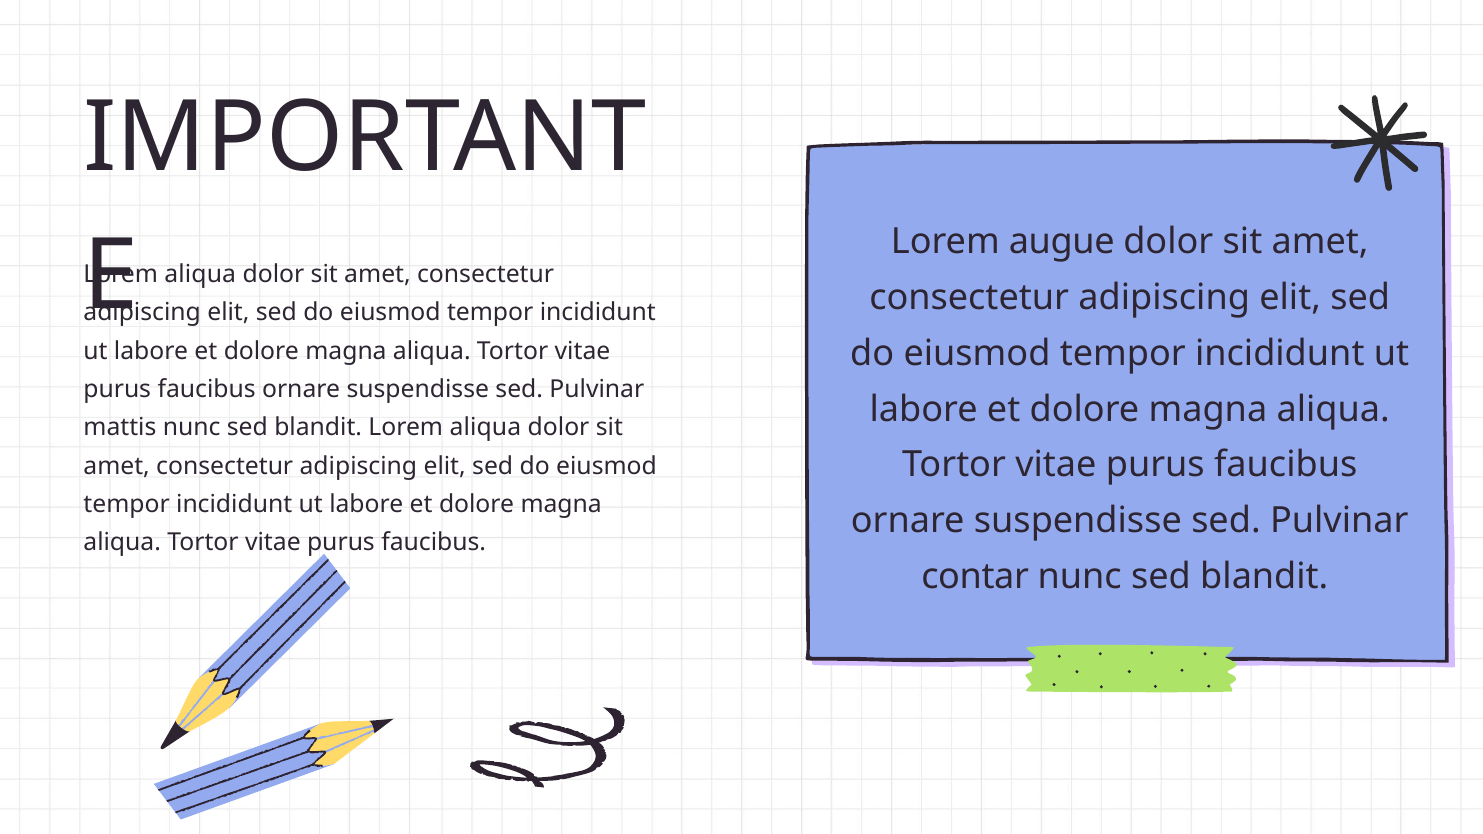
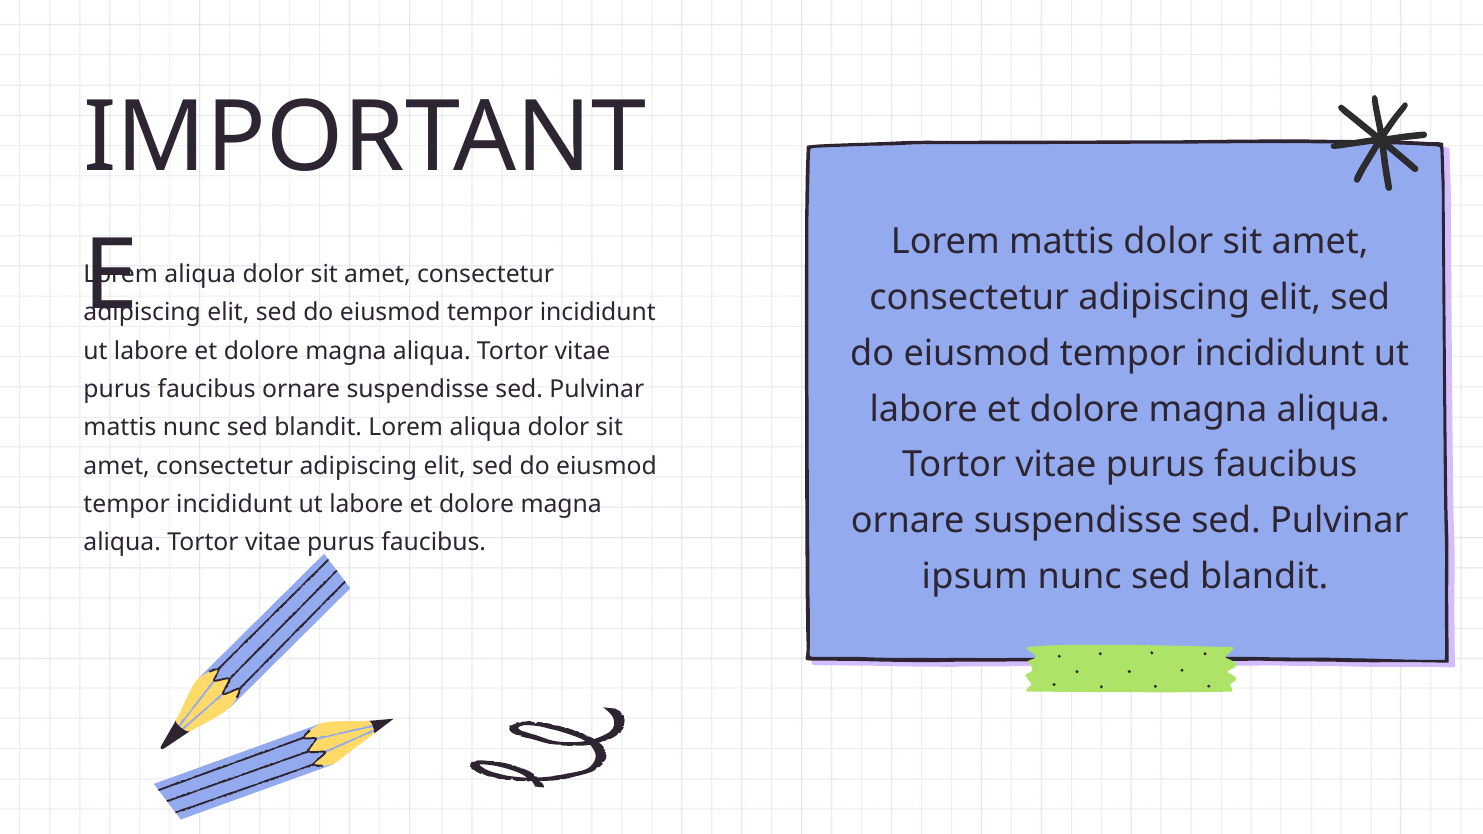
Lorem augue: augue -> mattis (1062, 242)
contar: contar -> ipsum (975, 577)
